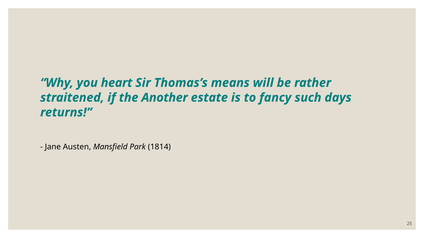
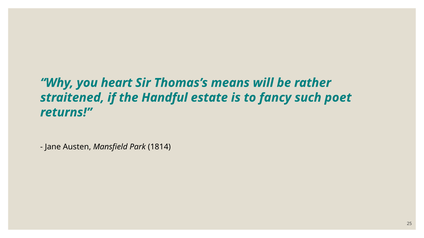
Another: Another -> Handful (165, 98)
days: days -> poet (338, 98)
